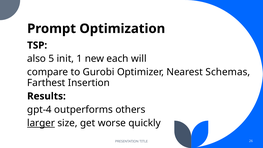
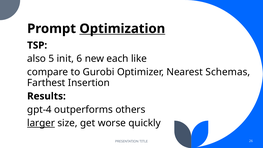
Optimization underline: none -> present (122, 29)
1: 1 -> 6 (79, 59)
will: will -> like (139, 59)
